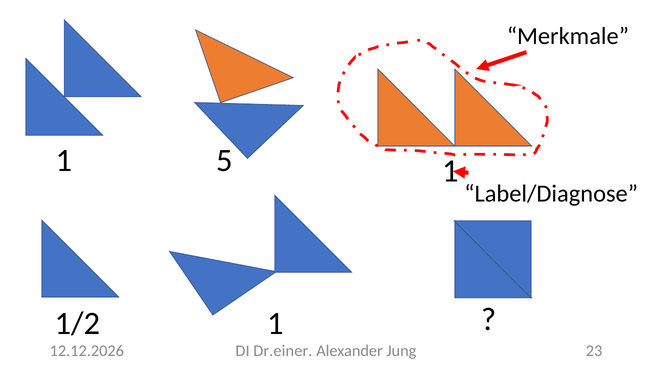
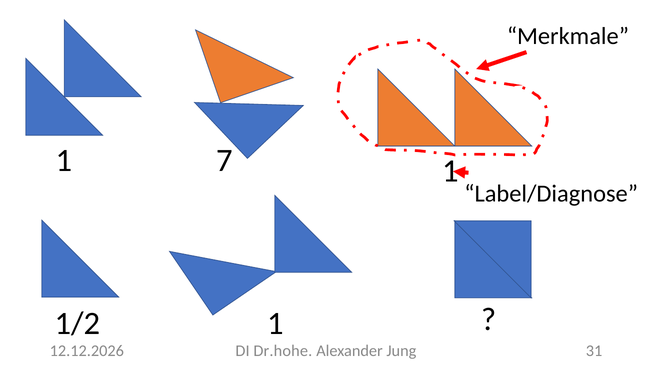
5: 5 -> 7 (224, 160)
Dr.einer: Dr.einer -> Dr.hohe (283, 351)
23: 23 -> 31 (594, 351)
